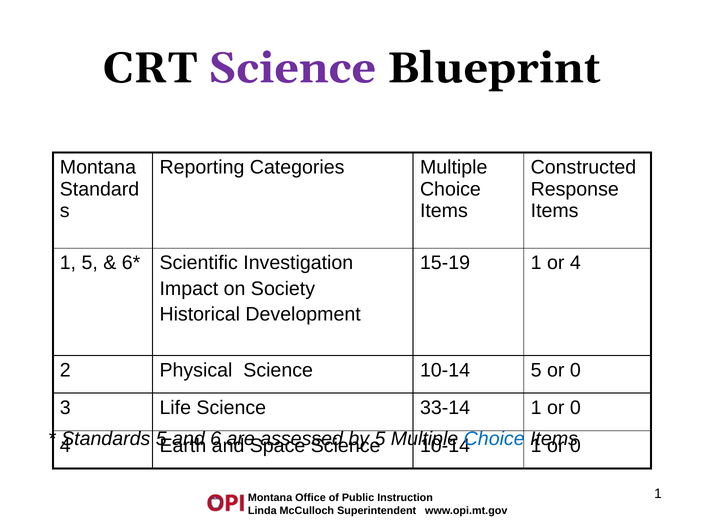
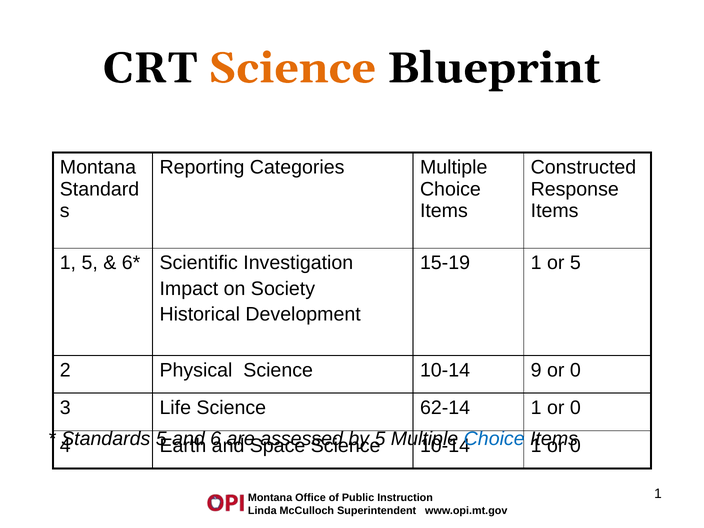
Science colour: purple -> orange (292, 68)
or 4: 4 -> 5 (575, 263)
10-14 5: 5 -> 9 (536, 370)
33-14: 33-14 -> 62-14 (445, 408)
